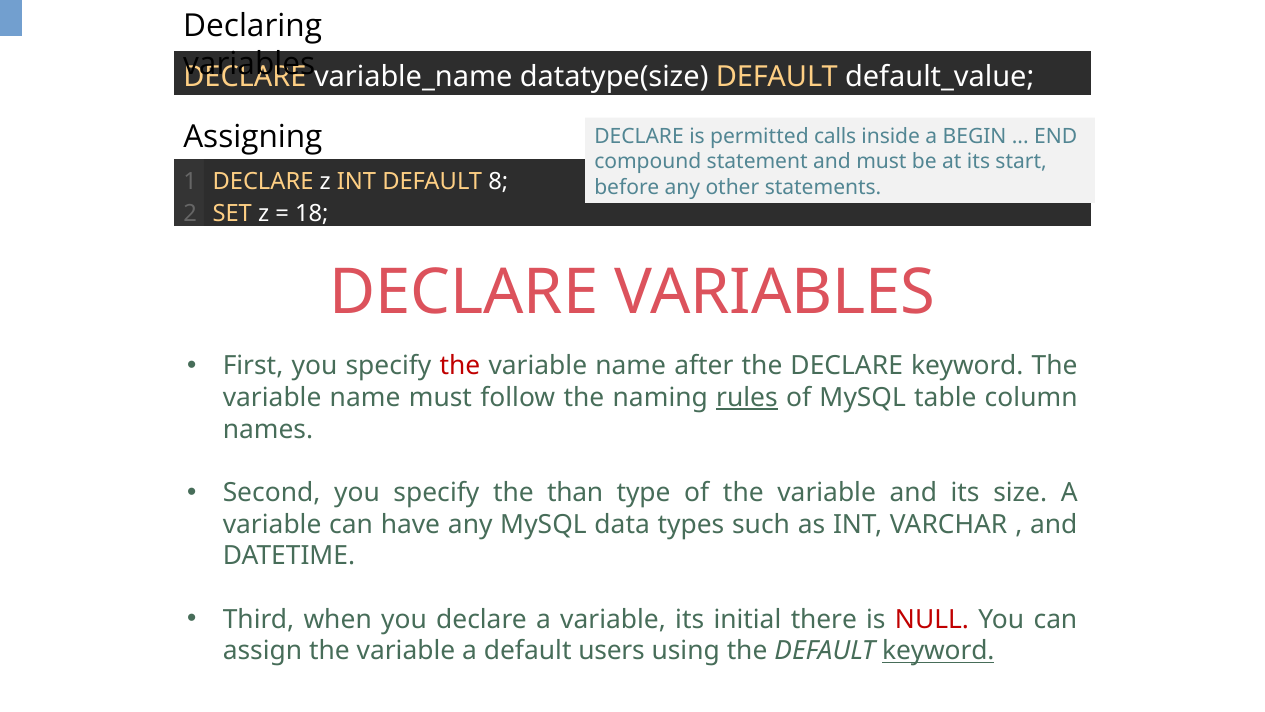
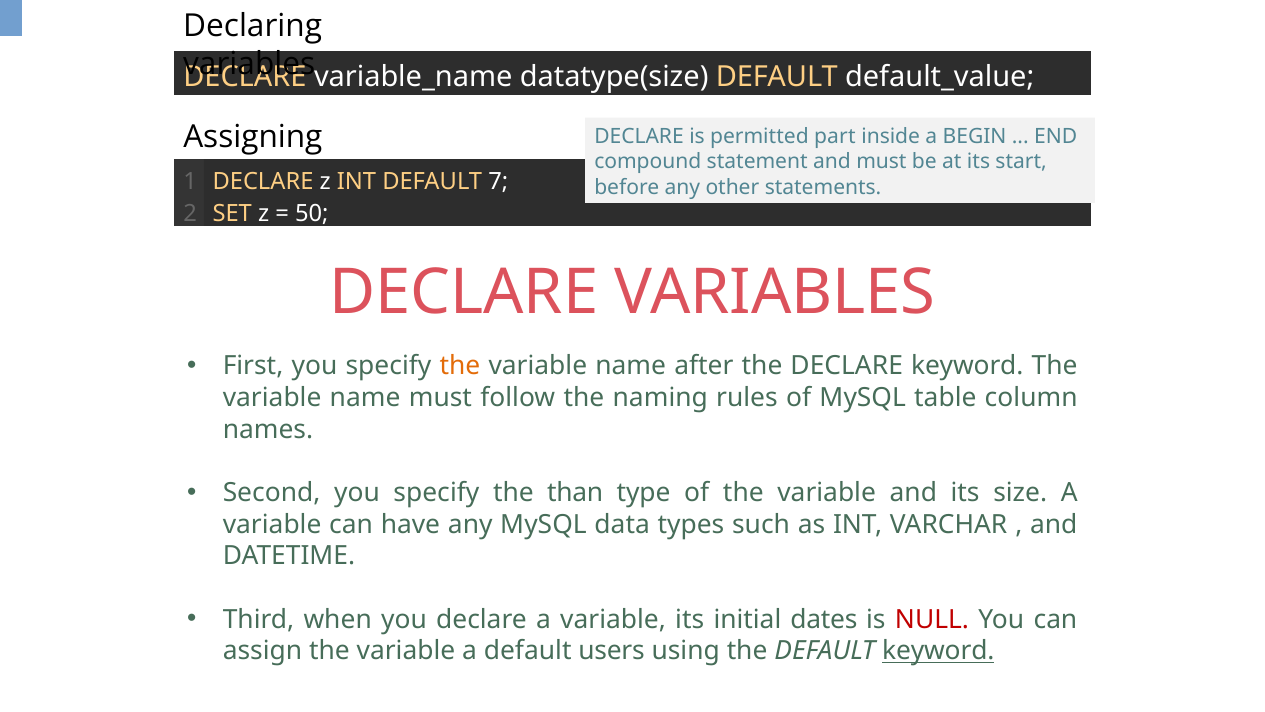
calls: calls -> part (835, 136)
8: 8 -> 7 (498, 181)
18: 18 -> 50 (312, 214)
the colour: red -> orange (460, 366)
rules underline: present -> none (747, 398)
there: there -> dates (824, 619)
